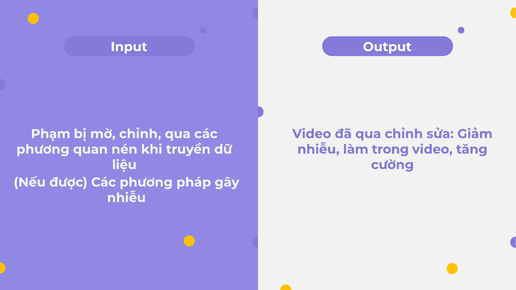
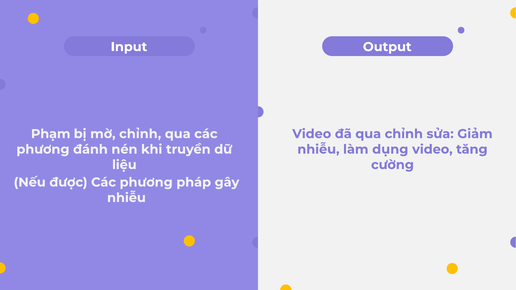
quan: quan -> đánh (90, 149)
trong: trong -> dụng (390, 149)
